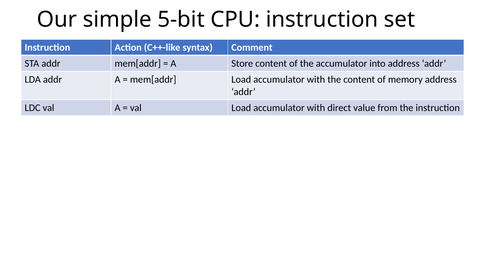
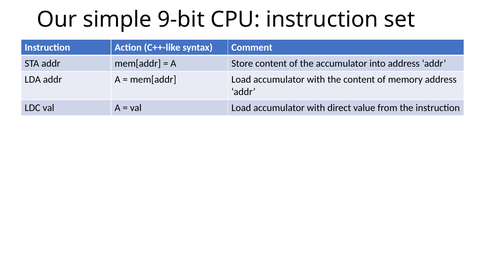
5-bit: 5-bit -> 9-bit (181, 20)
